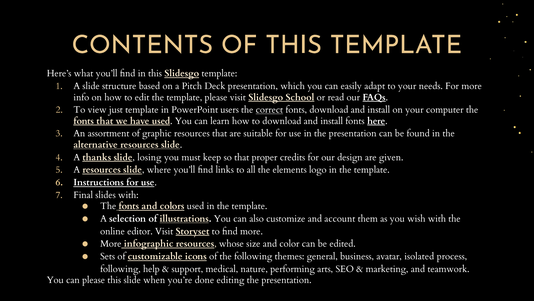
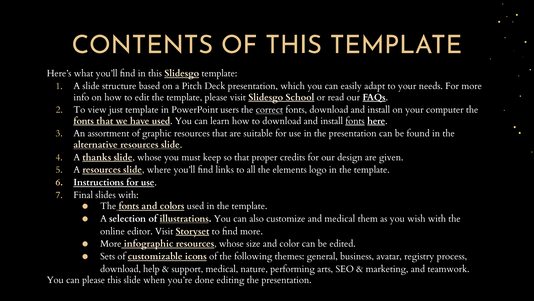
fonts underline: none -> present (355, 121)
slide losing: losing -> whose (149, 157)
and account: account -> medical (340, 218)
isolated: isolated -> registry (419, 256)
following: following -> download (120, 269)
